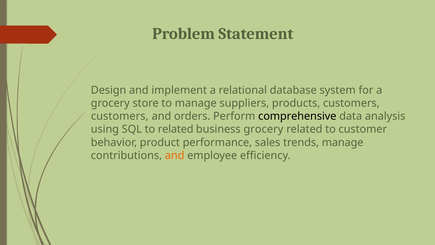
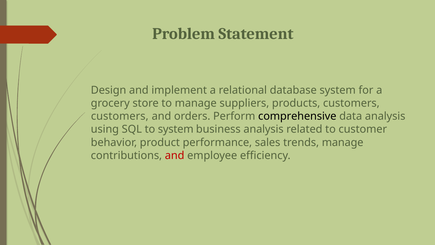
to related: related -> system (176, 129)
business grocery: grocery -> analysis (264, 129)
and colour: orange -> red (175, 155)
